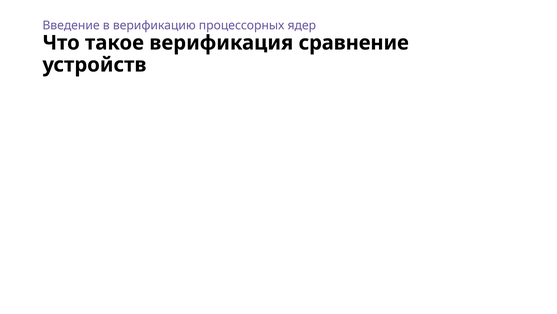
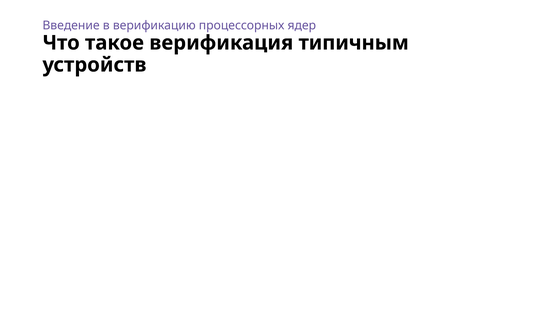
сравнение: сравнение -> типичным (354, 43)
